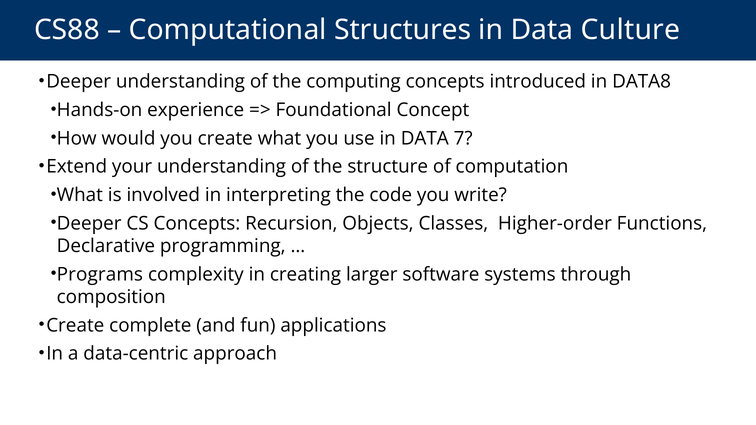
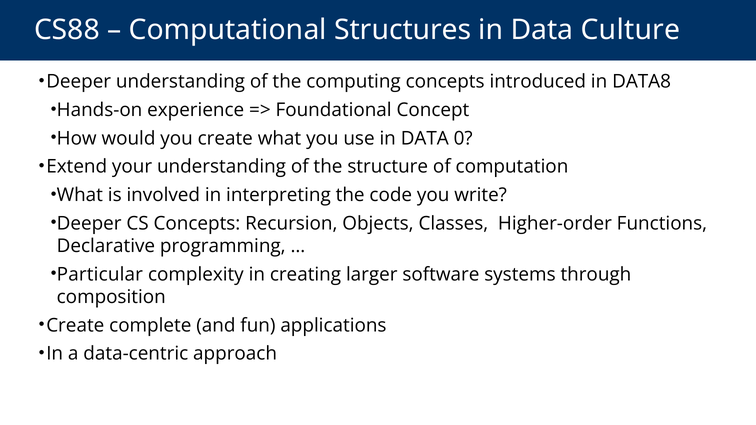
7: 7 -> 0 (463, 138)
Programs: Programs -> Particular (100, 274)
